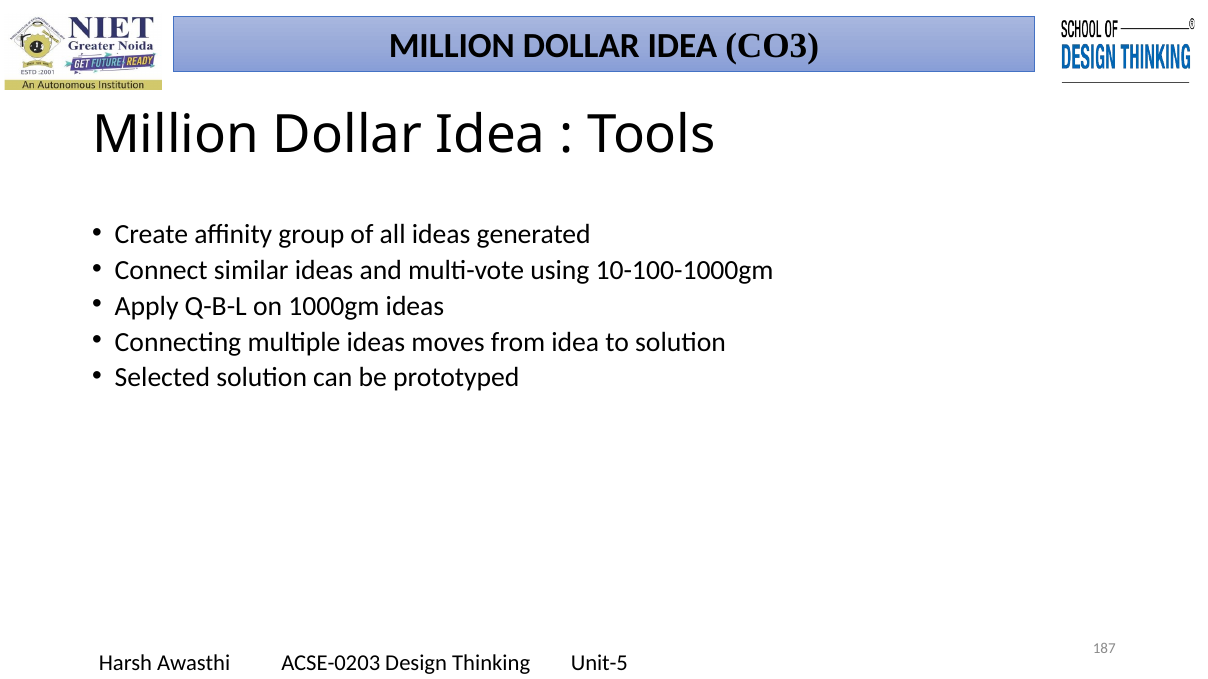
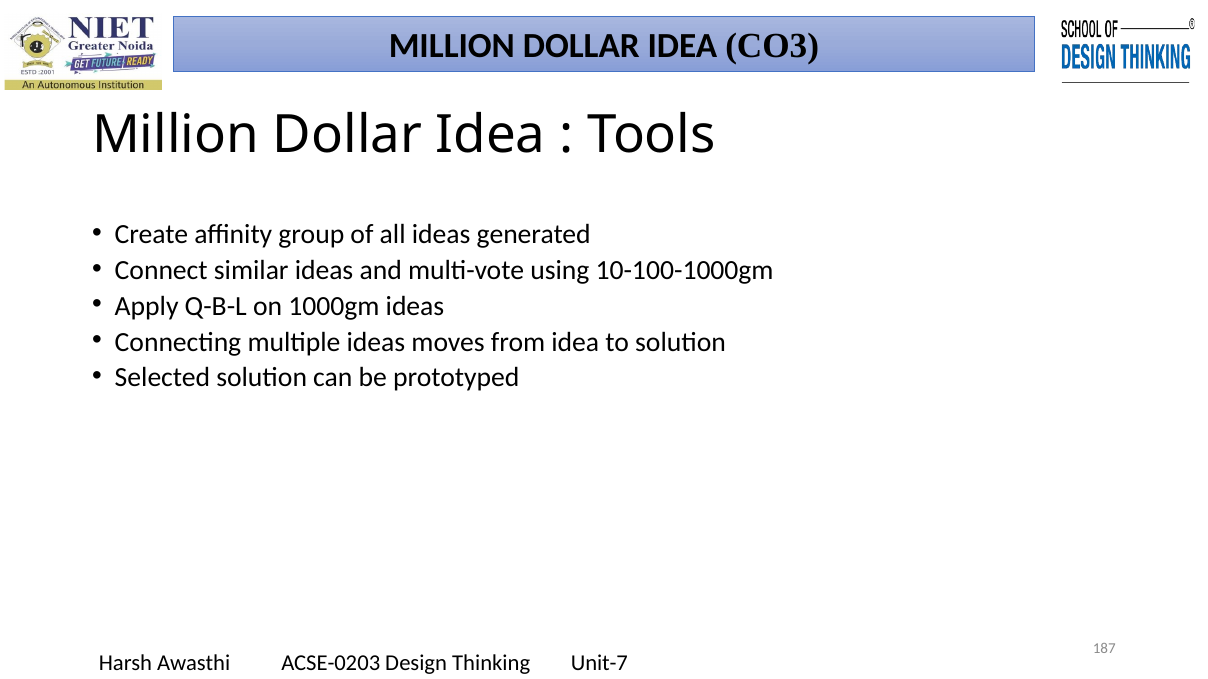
Unit-5: Unit-5 -> Unit-7 (599, 664)
